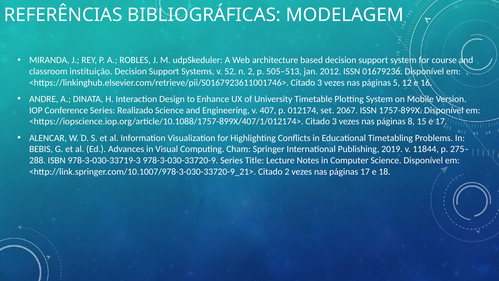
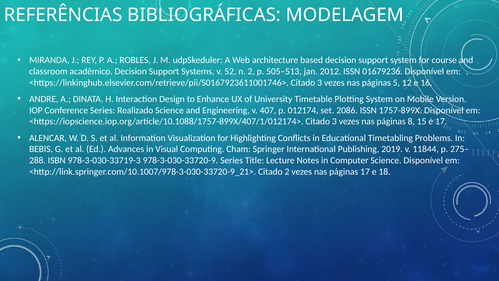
instituição: instituição -> acadêmico (91, 71)
2067: 2067 -> 2086 (347, 110)
